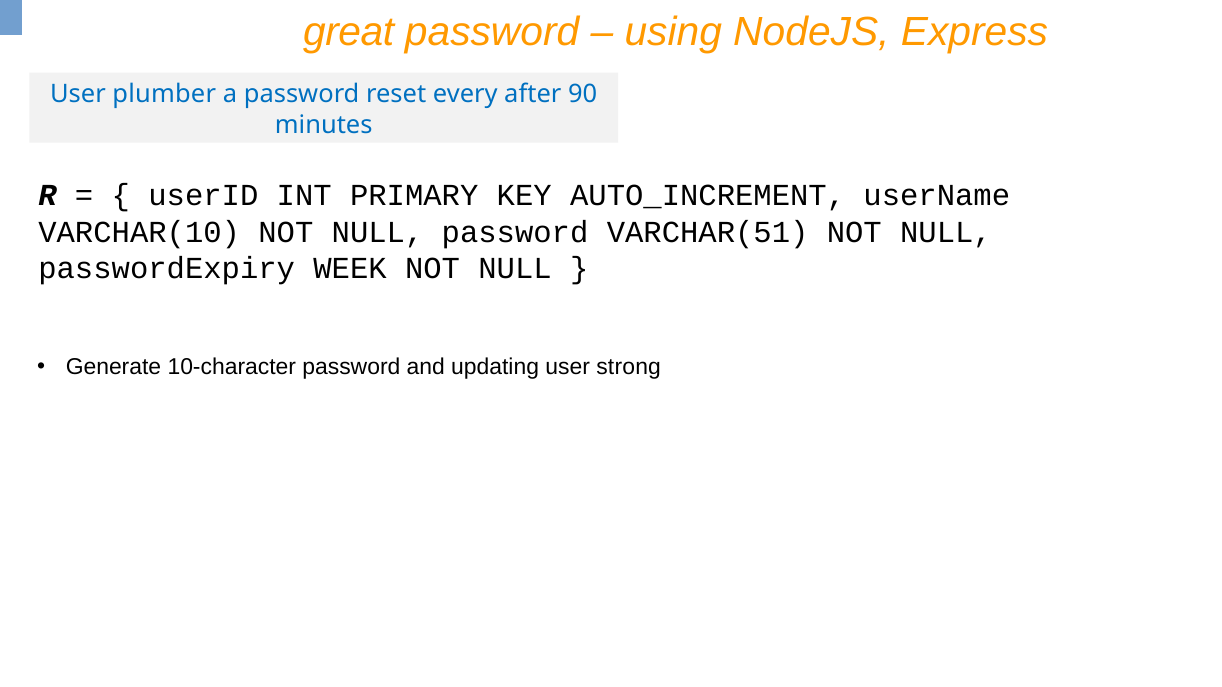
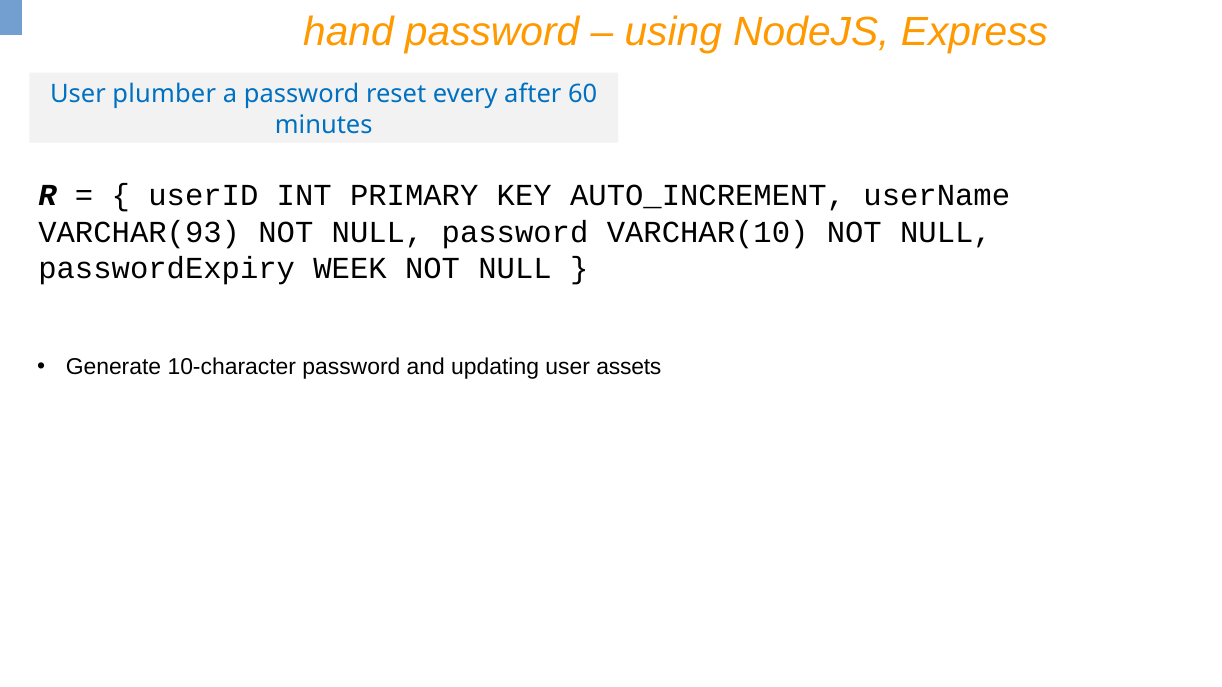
great: great -> hand (348, 32)
90: 90 -> 60 (583, 94)
VARCHAR(10: VARCHAR(10 -> VARCHAR(93 (139, 232)
VARCHAR(51: VARCHAR(51 -> VARCHAR(10 (708, 232)
strong: strong -> assets (629, 367)
